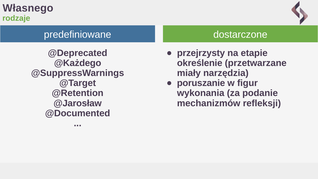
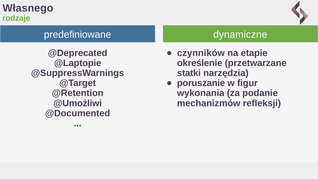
dostarczone: dostarczone -> dynamiczne (240, 34)
przejrzysty: przejrzysty -> czynników (201, 53)
@Każdego: @Każdego -> @Laptopie (78, 63)
miały: miały -> statki (189, 73)
@Jarosław: @Jarosław -> @Umożliwi (78, 103)
